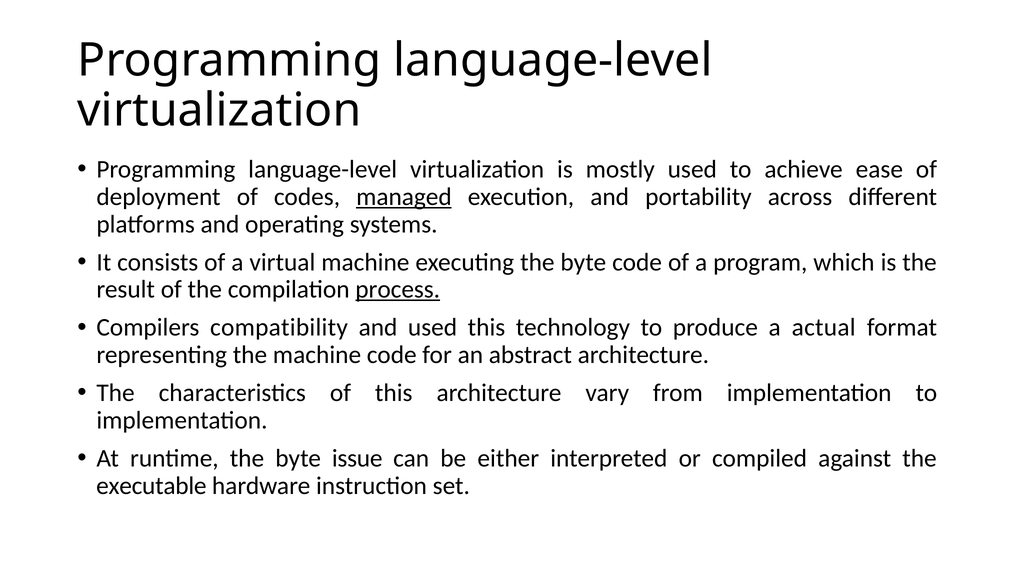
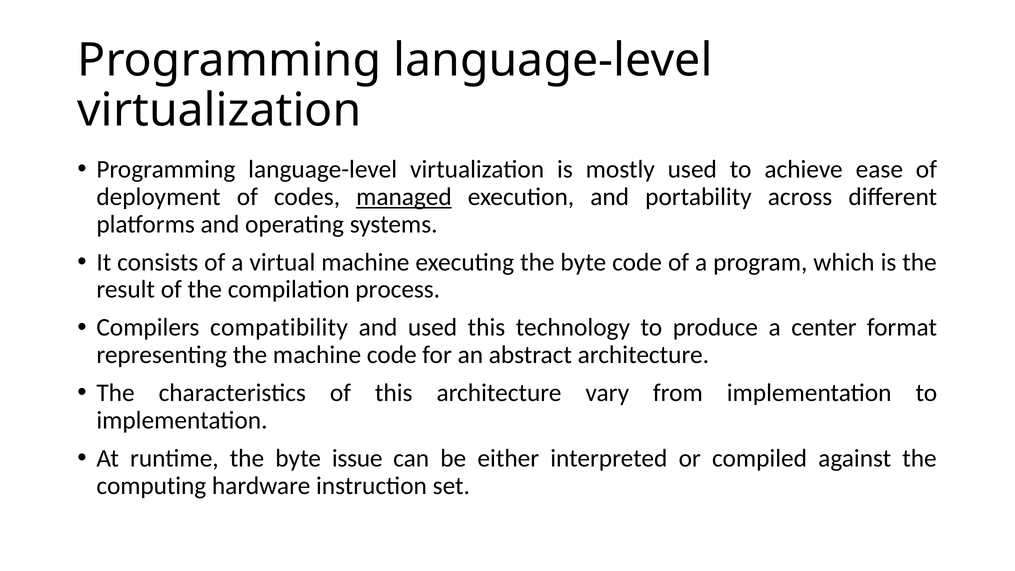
process underline: present -> none (398, 289)
actual: actual -> center (824, 327)
executable: executable -> computing (151, 486)
